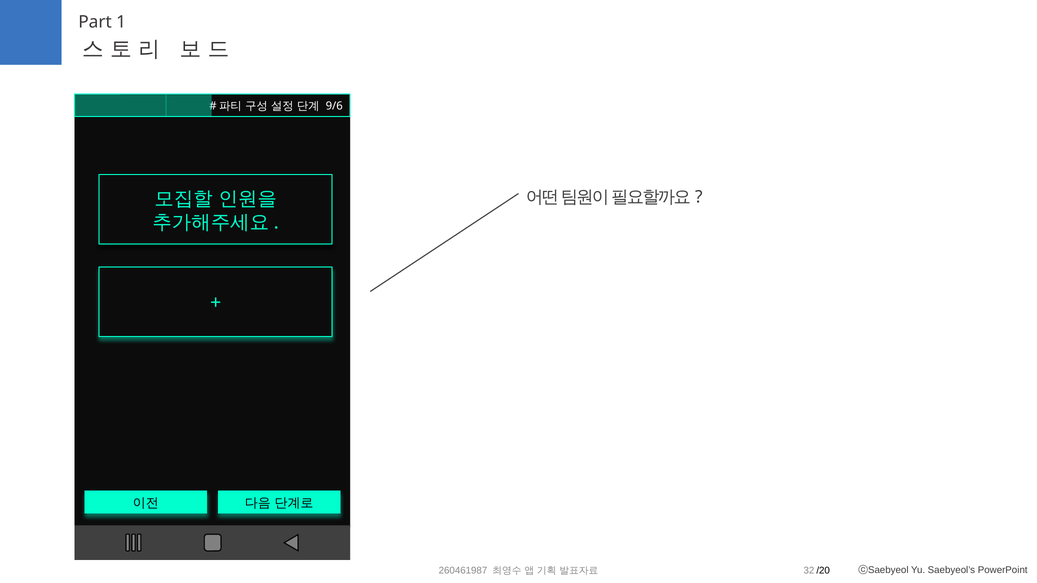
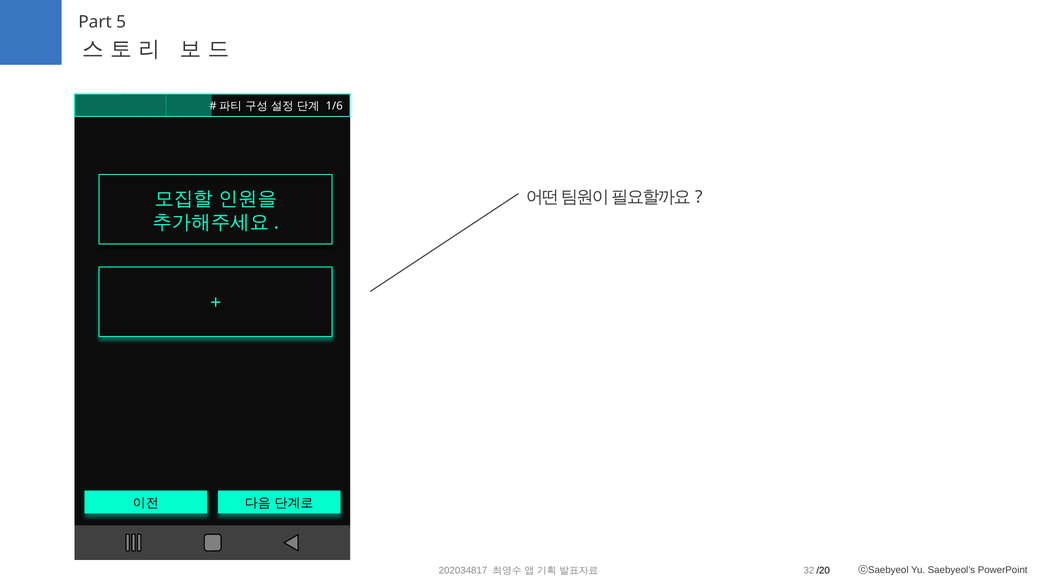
1: 1 -> 5 (121, 22)
9/6: 9/6 -> 1/6 (334, 106)
260461987: 260461987 -> 202034817 (463, 571)
